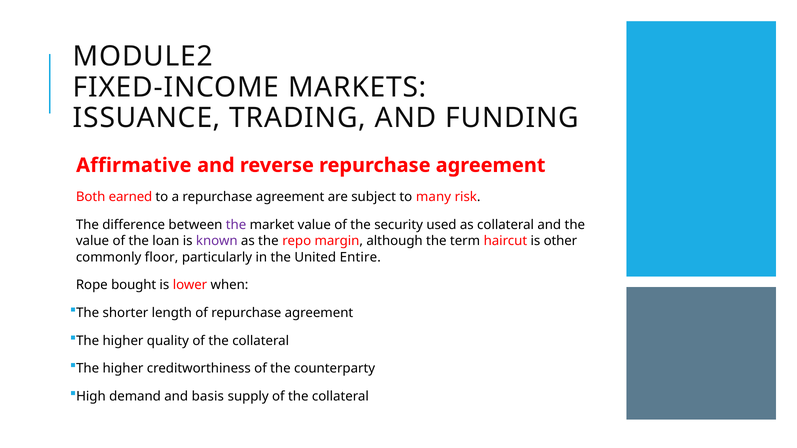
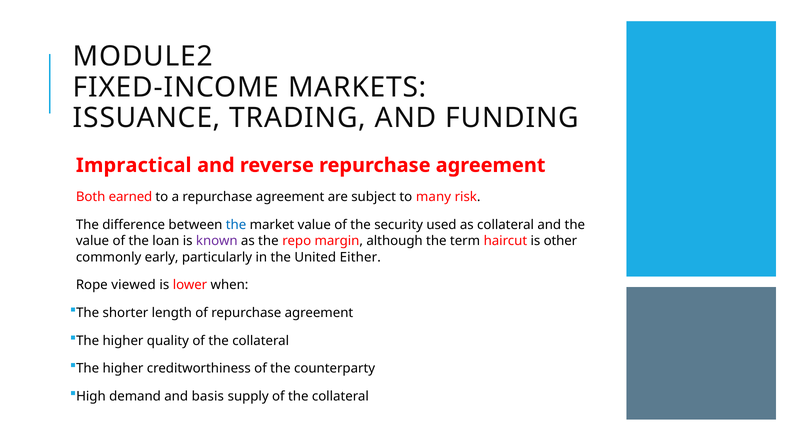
Affirmative: Affirmative -> Impractical (134, 165)
the colour: purple -> blue (236, 225)
floor: floor -> early (162, 257)
Entire: Entire -> Either (360, 257)
bought: bought -> viewed (134, 285)
